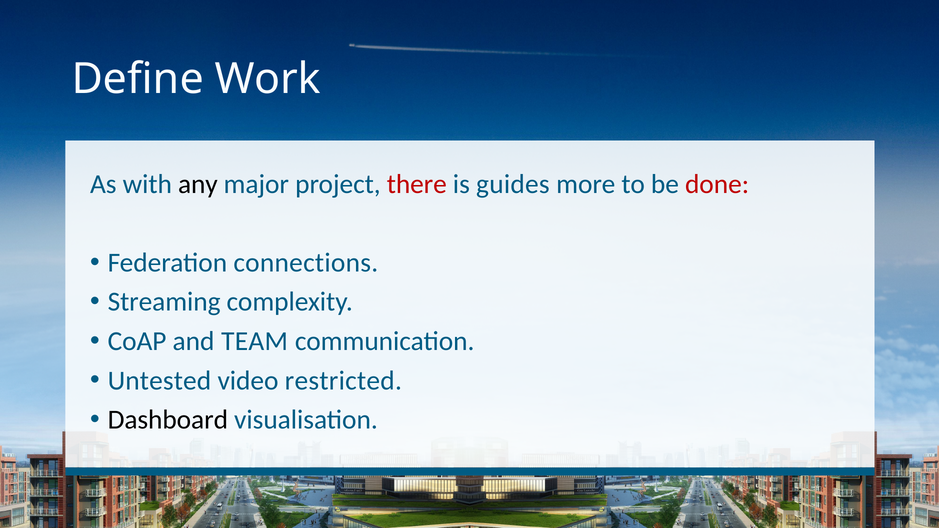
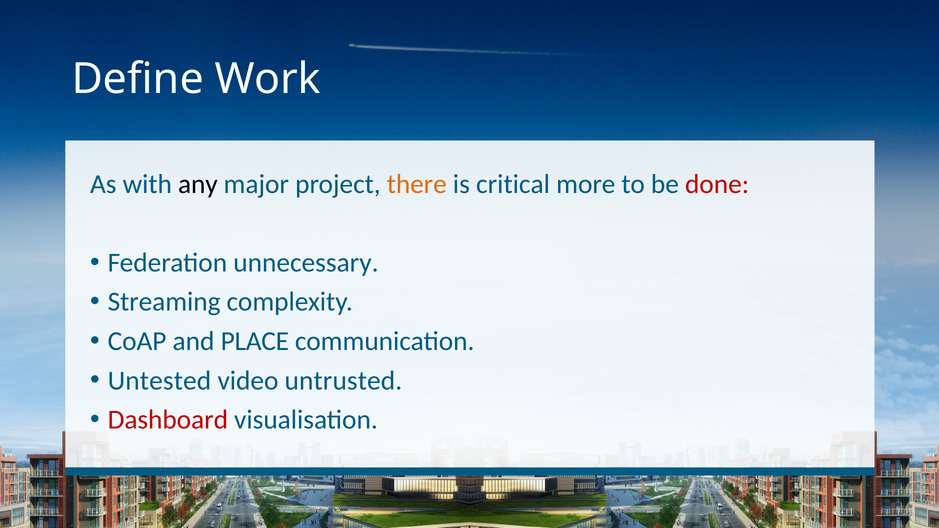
there colour: red -> orange (417, 184)
guides: guides -> critical (513, 184)
connections: connections -> unnecessary (306, 263)
TEAM: TEAM -> PLACE (255, 341)
restricted: restricted -> untrusted (343, 381)
Dashboard colour: black -> red (168, 420)
